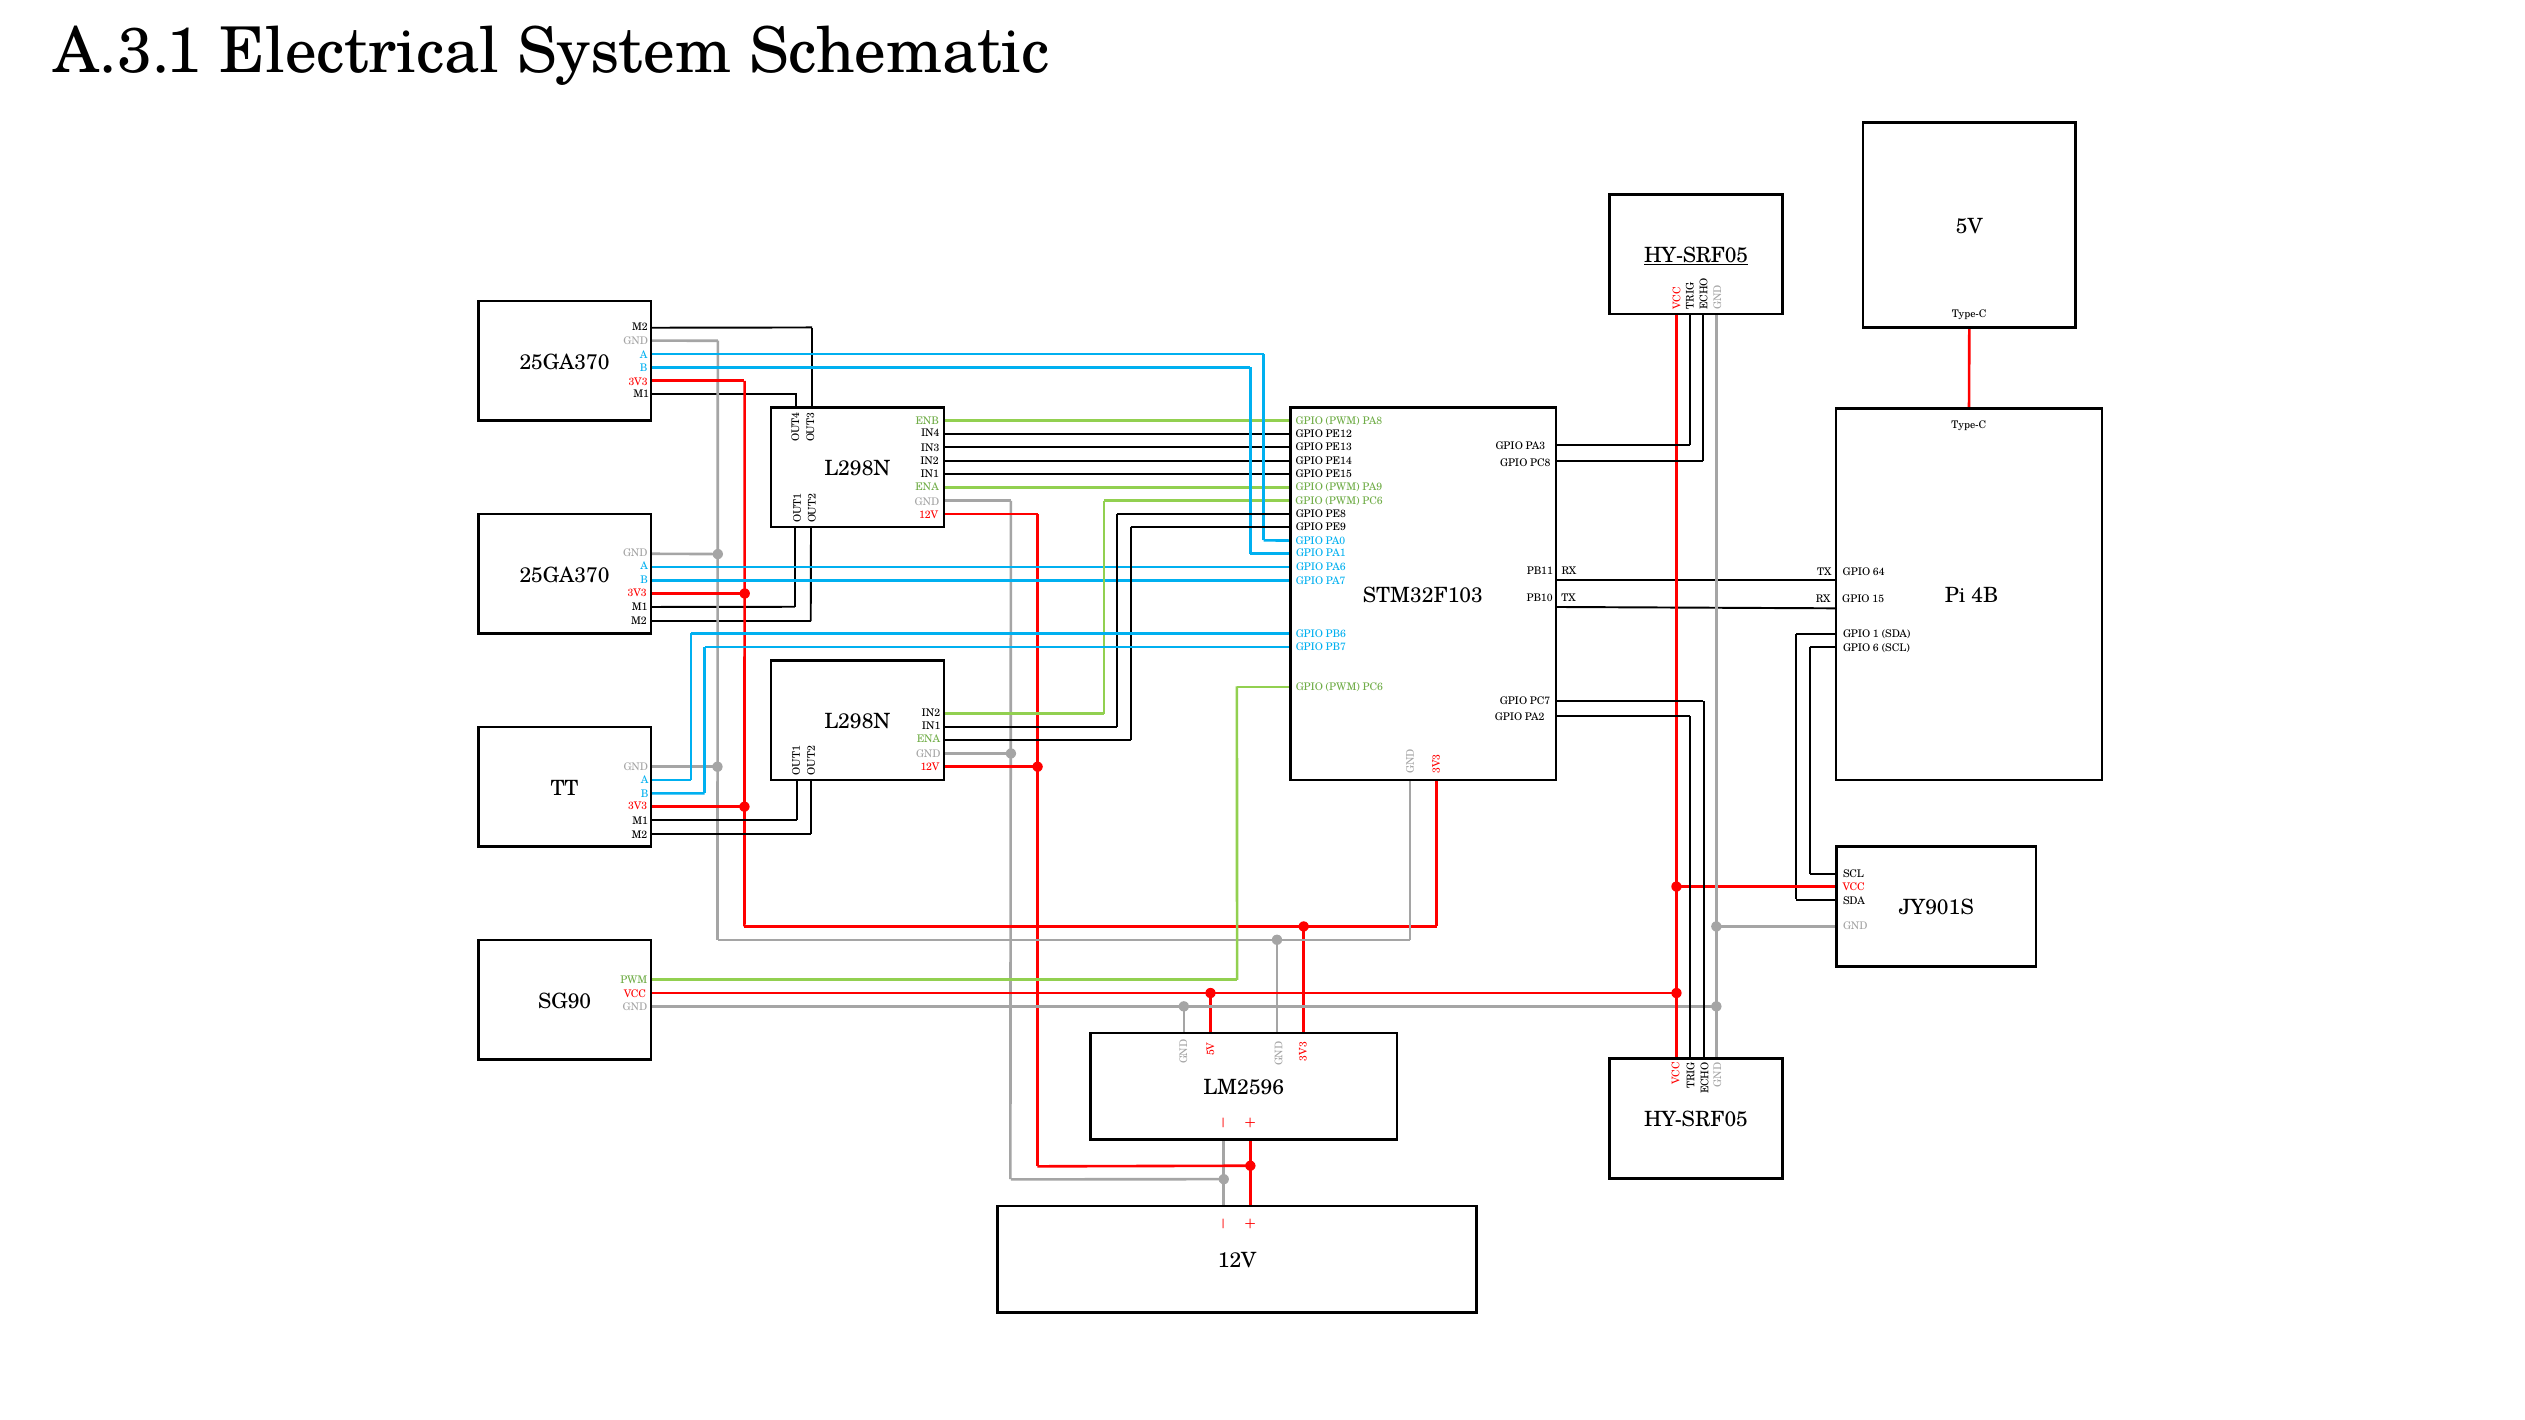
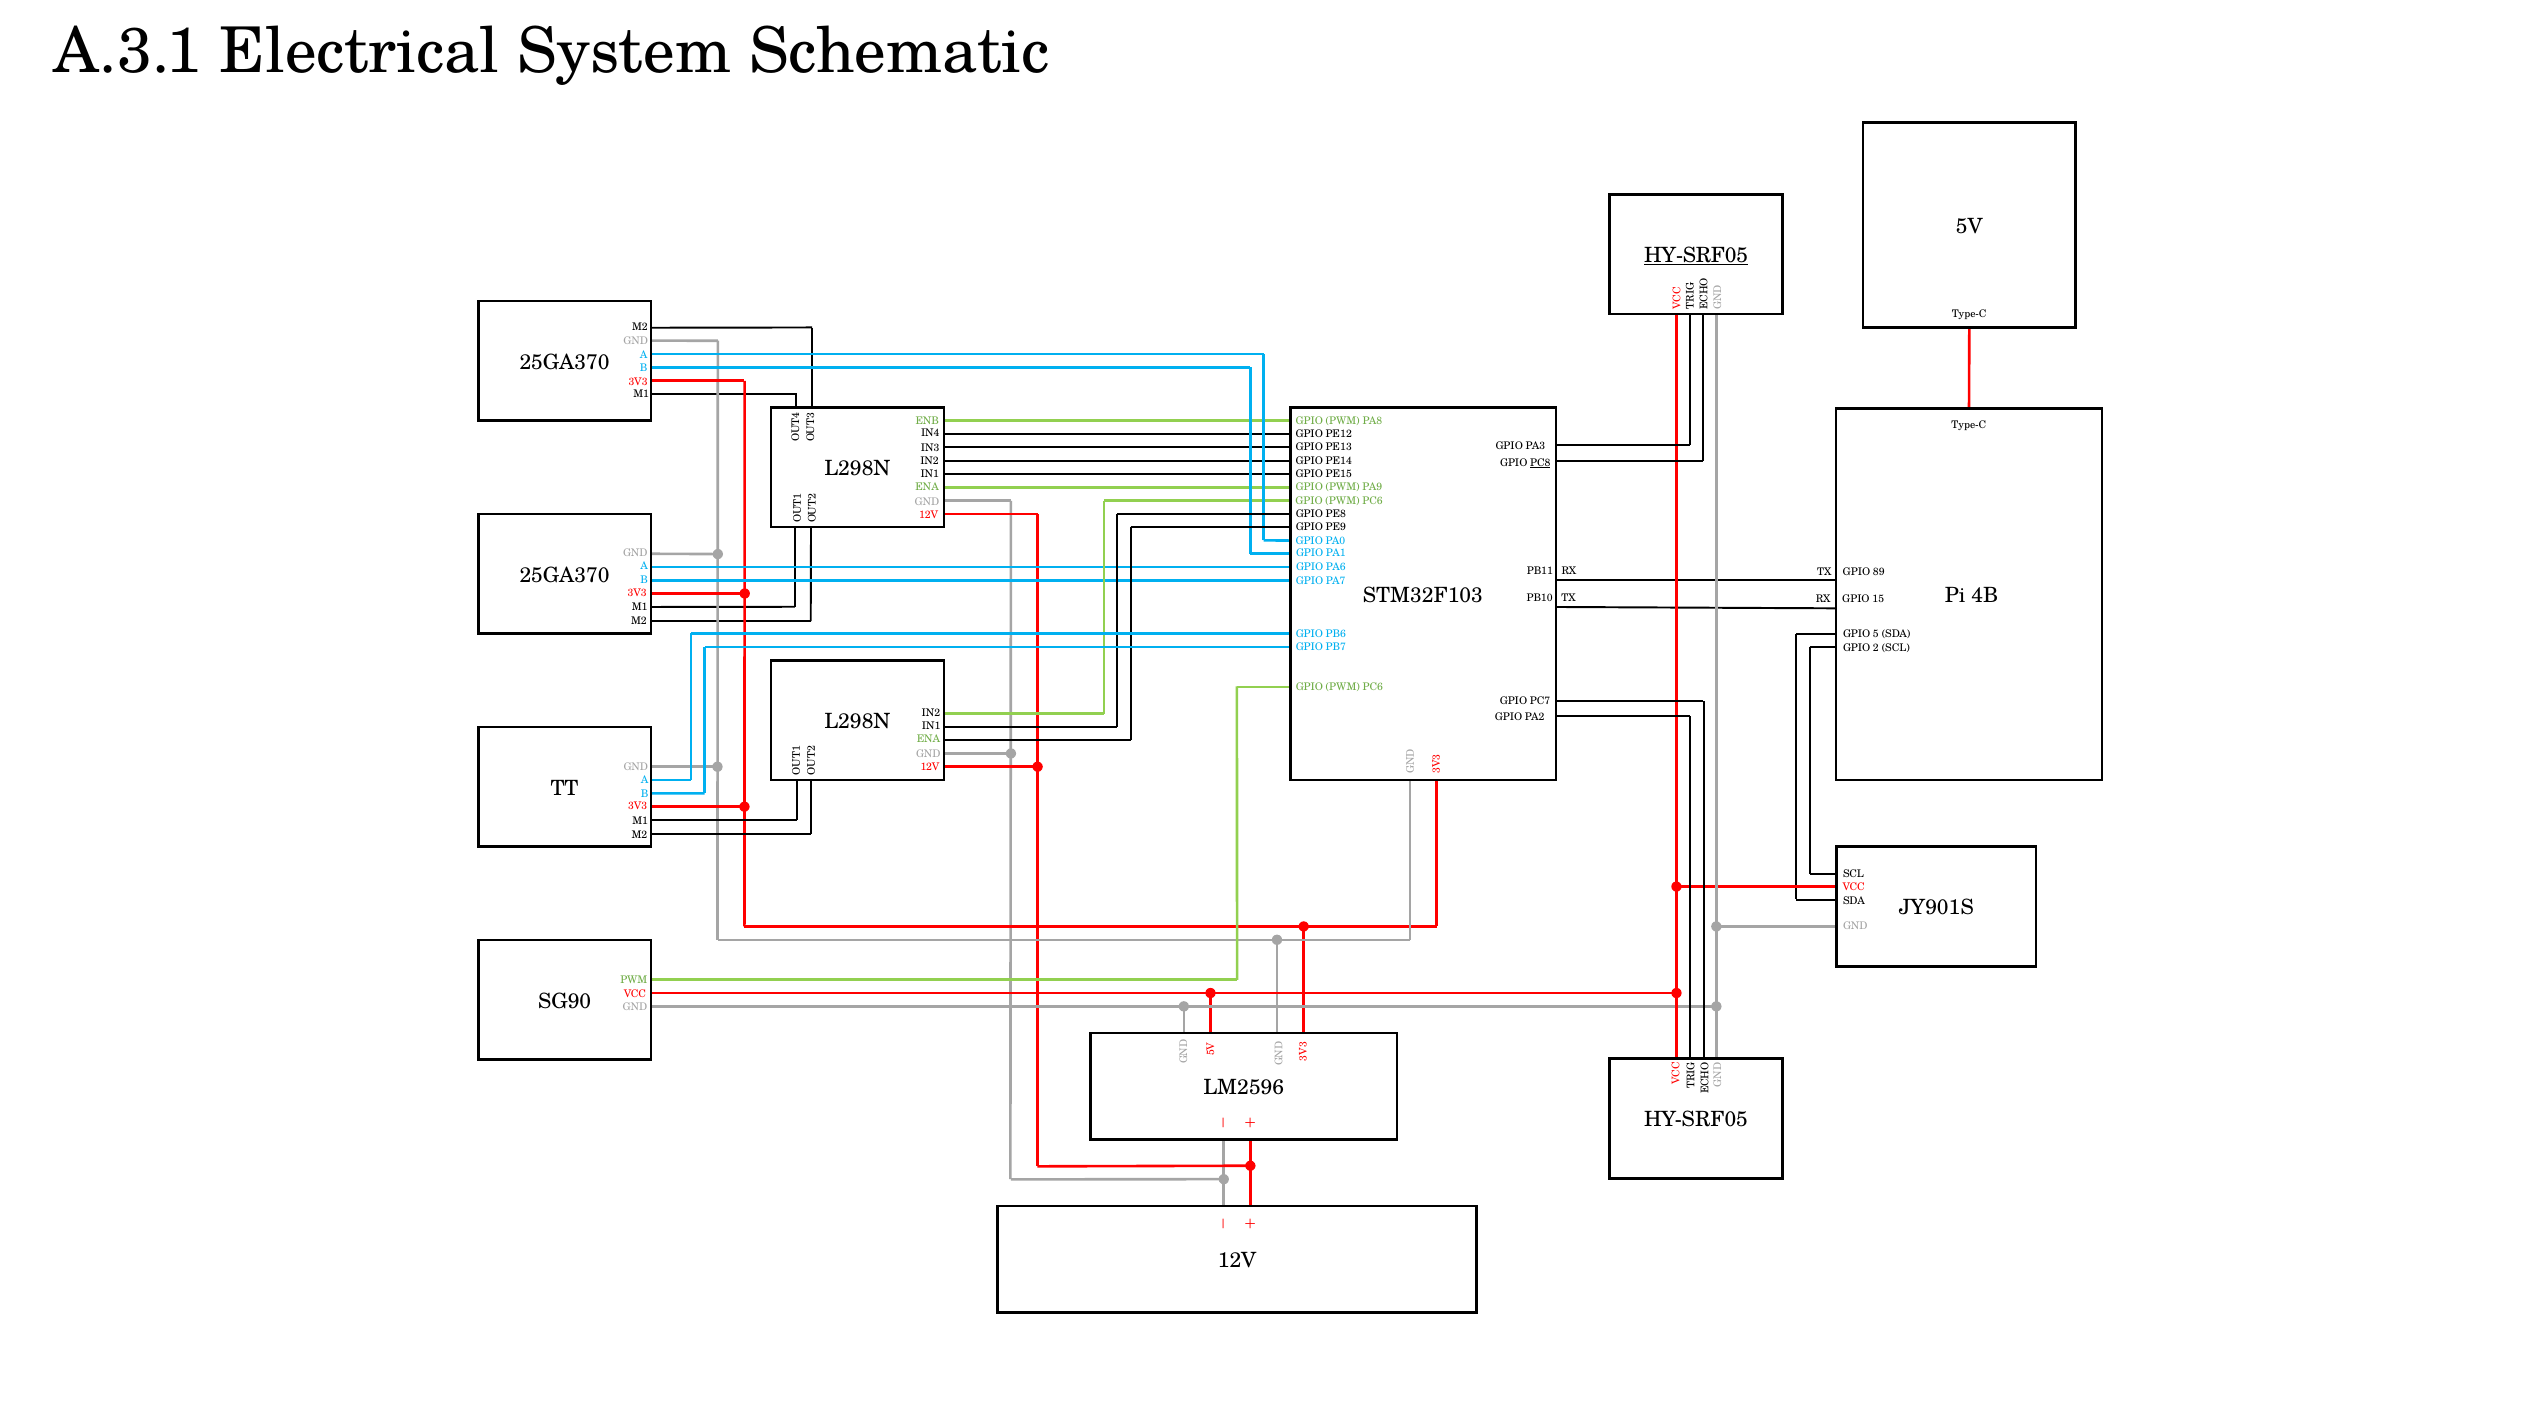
PC8 underline: none -> present (1540, 463)
64: 64 -> 89 (1879, 572)
GPIO 1: 1 -> 5 (1876, 634)
GPIO 6: 6 -> 2 (1876, 648)
